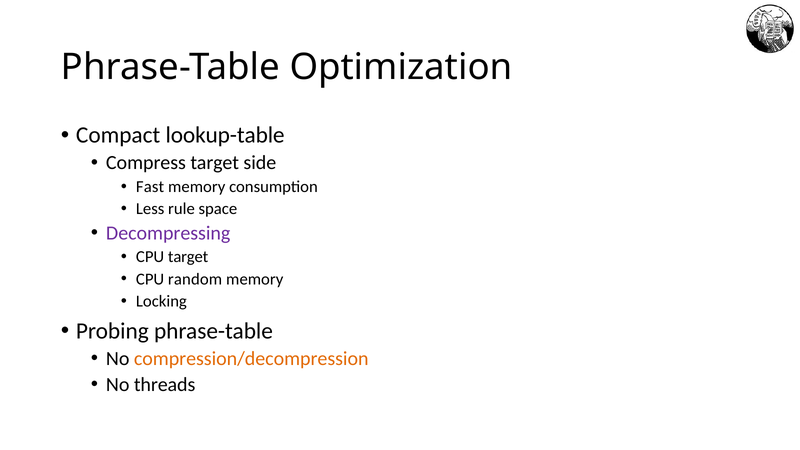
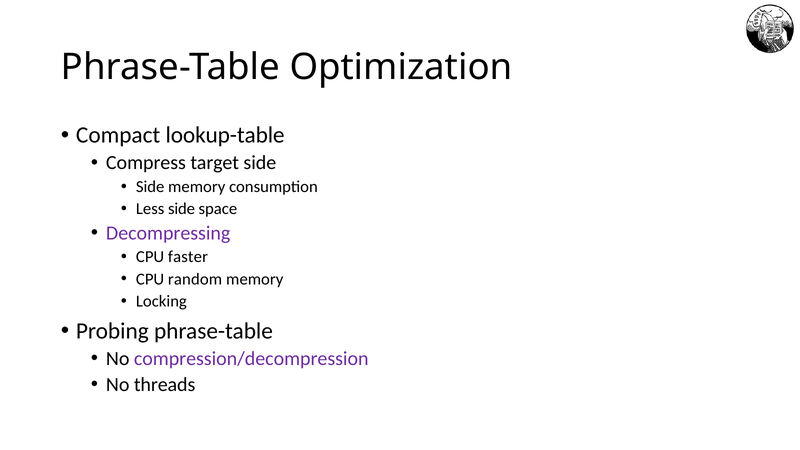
Fast: Fast -> Side (150, 187)
Less rule: rule -> side (182, 209)
CPU target: target -> faster (188, 257)
compression/decompression colour: orange -> purple (251, 359)
